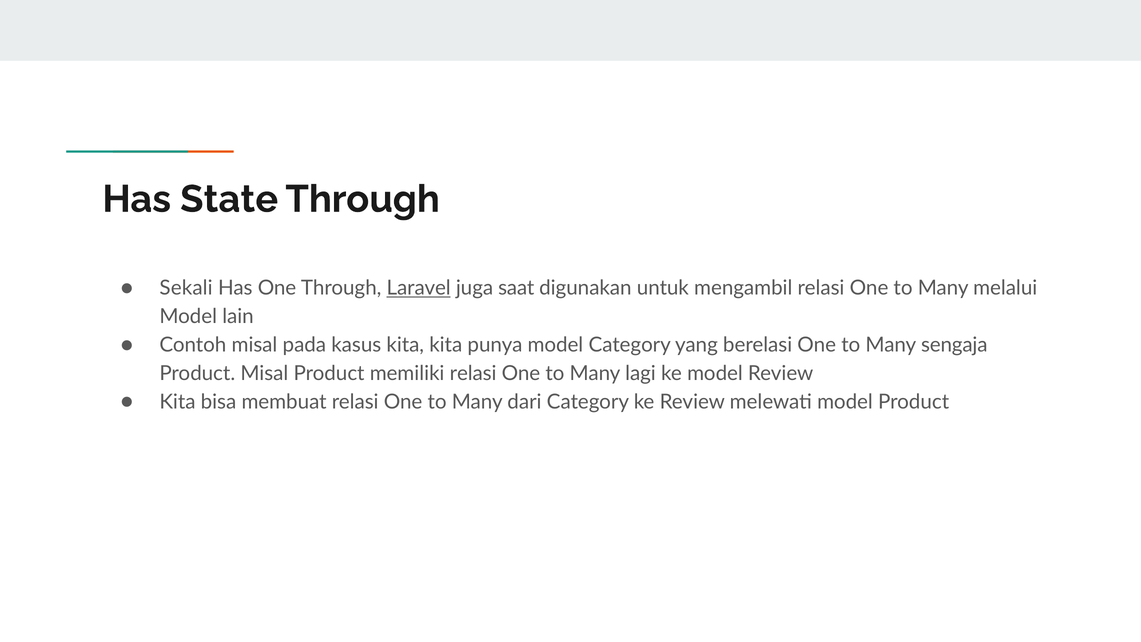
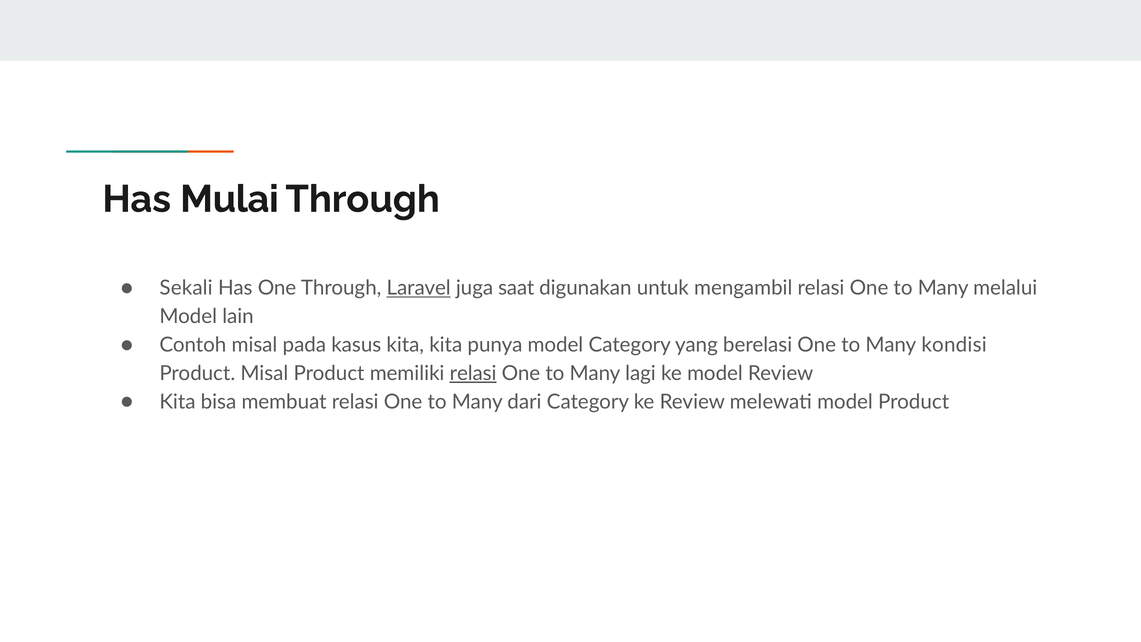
State: State -> Mulai (229, 199)
sengaja: sengaja -> kondisi (954, 345)
relasi underline: none -> present (473, 373)
